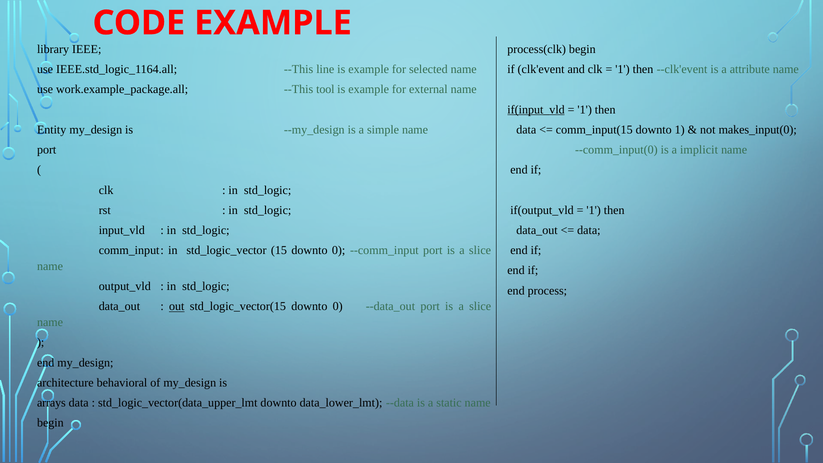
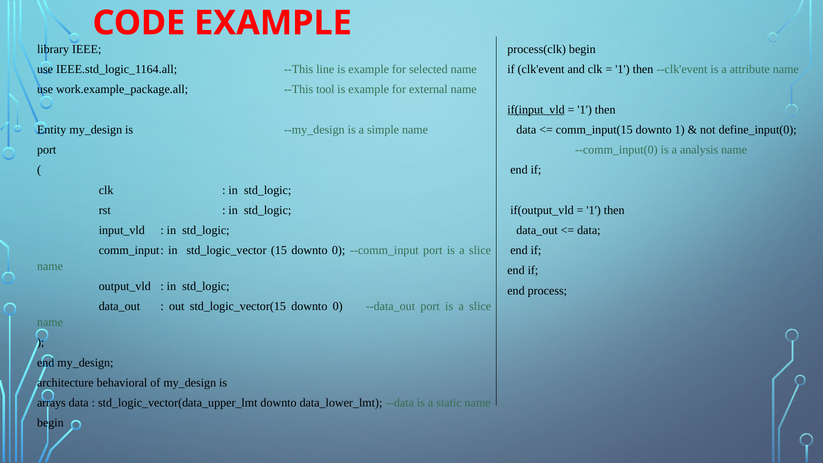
makes_input(0: makes_input(0 -> define_input(0 (758, 130)
implicit: implicit -> analysis (699, 150)
out underline: present -> none (177, 306)
